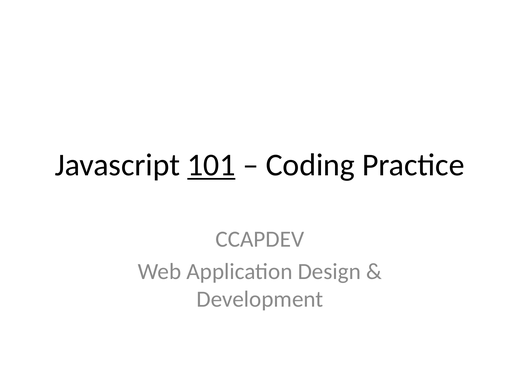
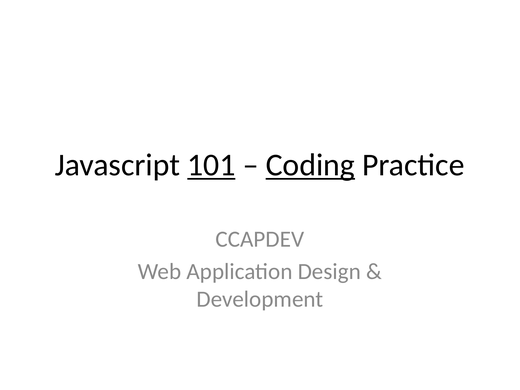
Coding underline: none -> present (310, 165)
